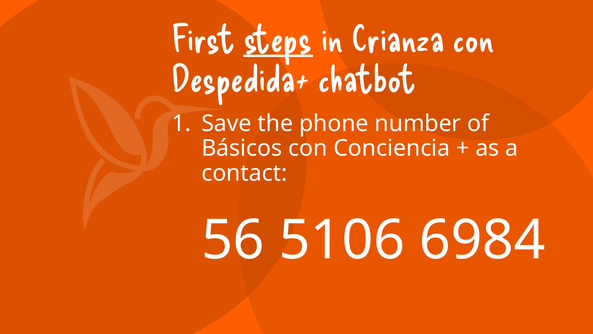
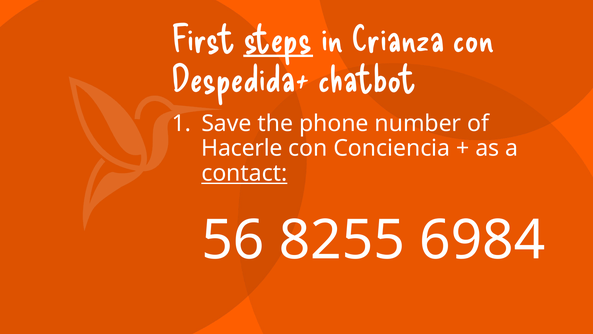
Básicos: Básicos -> Hacerle (242, 148)
contact underline: none -> present (244, 173)
5106: 5106 -> 8255 (342, 240)
